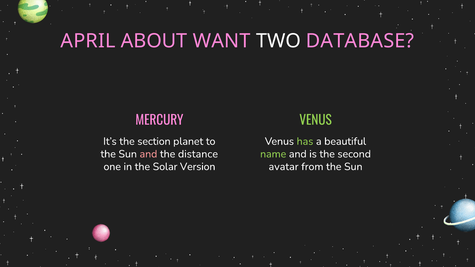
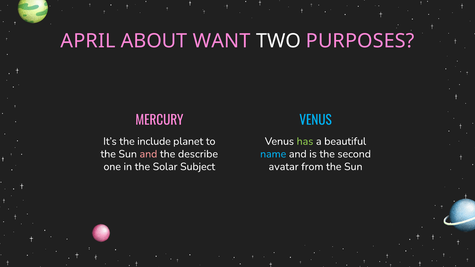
DATABASE: DATABASE -> PURPOSES (360, 41)
VENUS colour: light green -> light blue (316, 121)
section: section -> include (154, 141)
distance: distance -> describe (198, 154)
name colour: light green -> light blue (273, 154)
Version: Version -> Subject (198, 167)
